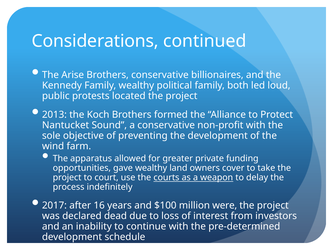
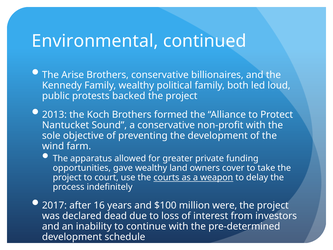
Considerations: Considerations -> Environmental (95, 41)
located: located -> backed (129, 96)
